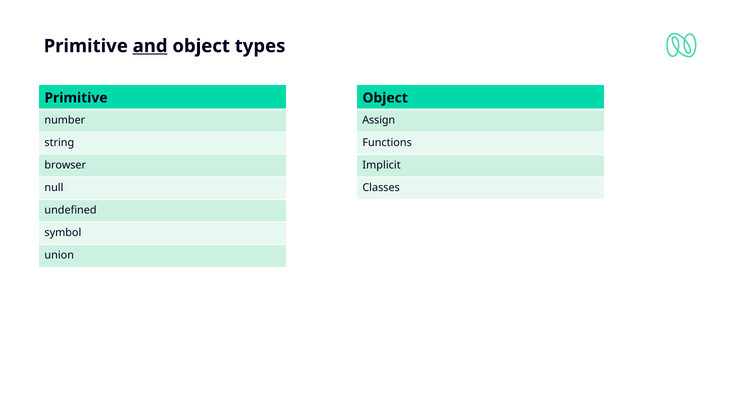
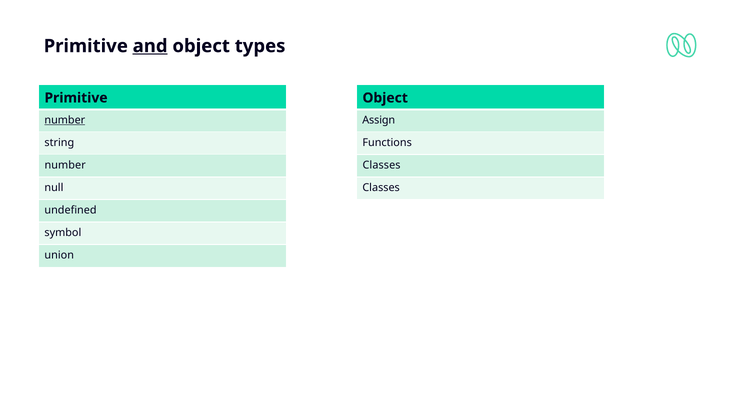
number underline: none -> present (65, 120)
browser: browser -> number (65, 165)
Implicit: Implicit -> Classes (382, 165)
